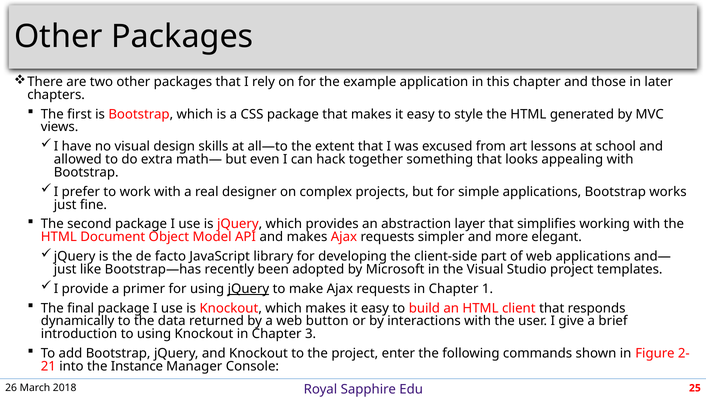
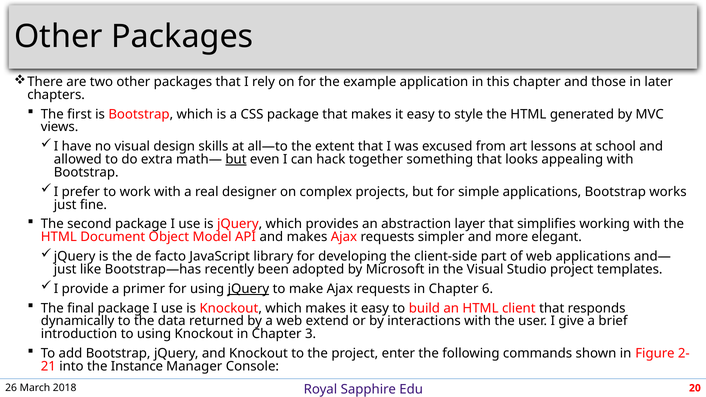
but underline: none -> present (236, 160)
1: 1 -> 6 (487, 289)
button: button -> extend (327, 321)
25: 25 -> 20 (695, 388)
